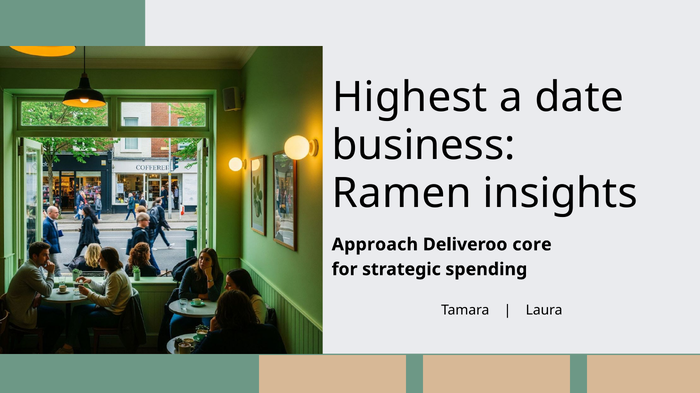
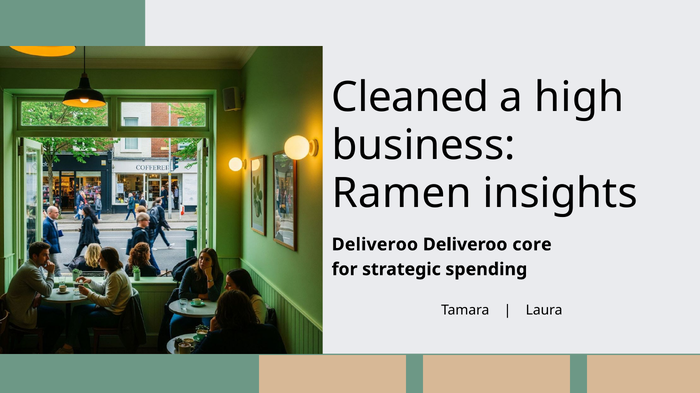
Highest: Highest -> Cleaned (410, 97)
date: date -> high (579, 97)
Approach: Approach -> Deliveroo (375, 245)
